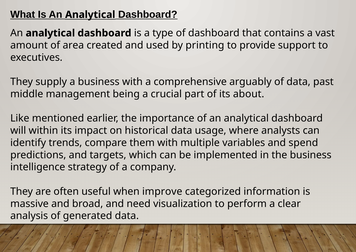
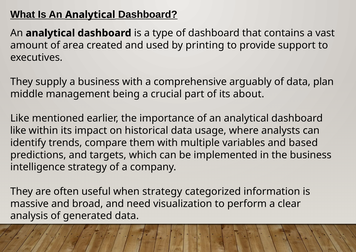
past: past -> plan (323, 82)
will: will -> like (18, 130)
spend: spend -> based (303, 143)
when improve: improve -> strategy (162, 191)
